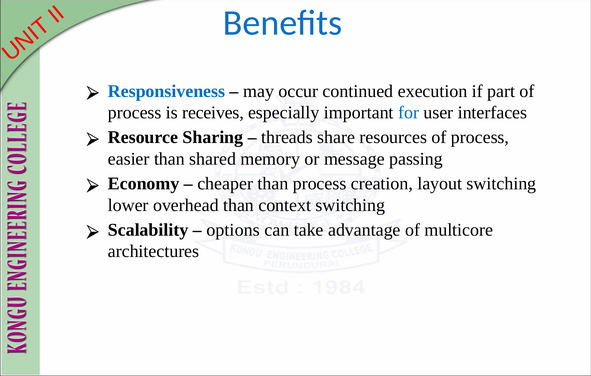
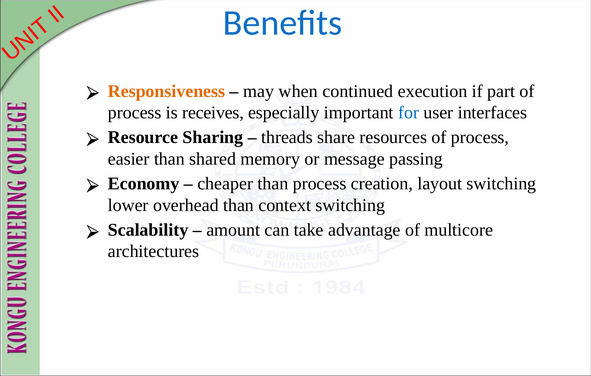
Responsiveness colour: blue -> orange (167, 91)
occur: occur -> when (298, 91)
options: options -> amount (233, 230)
